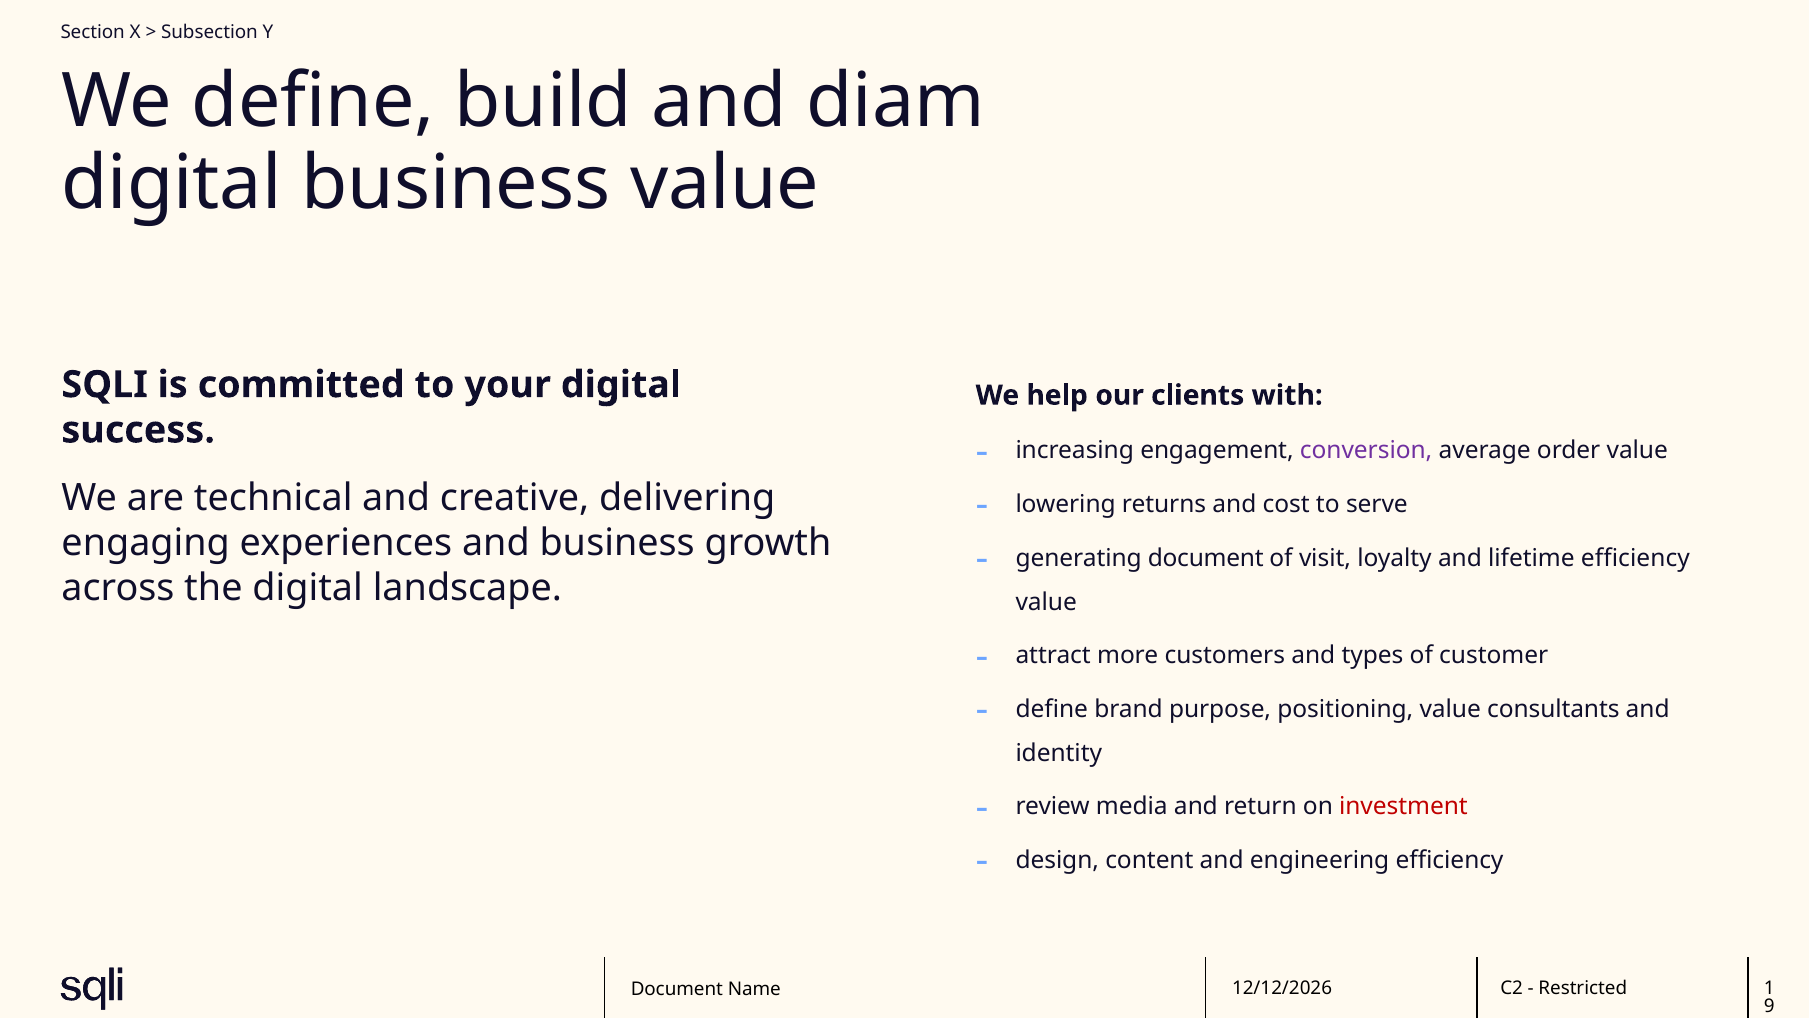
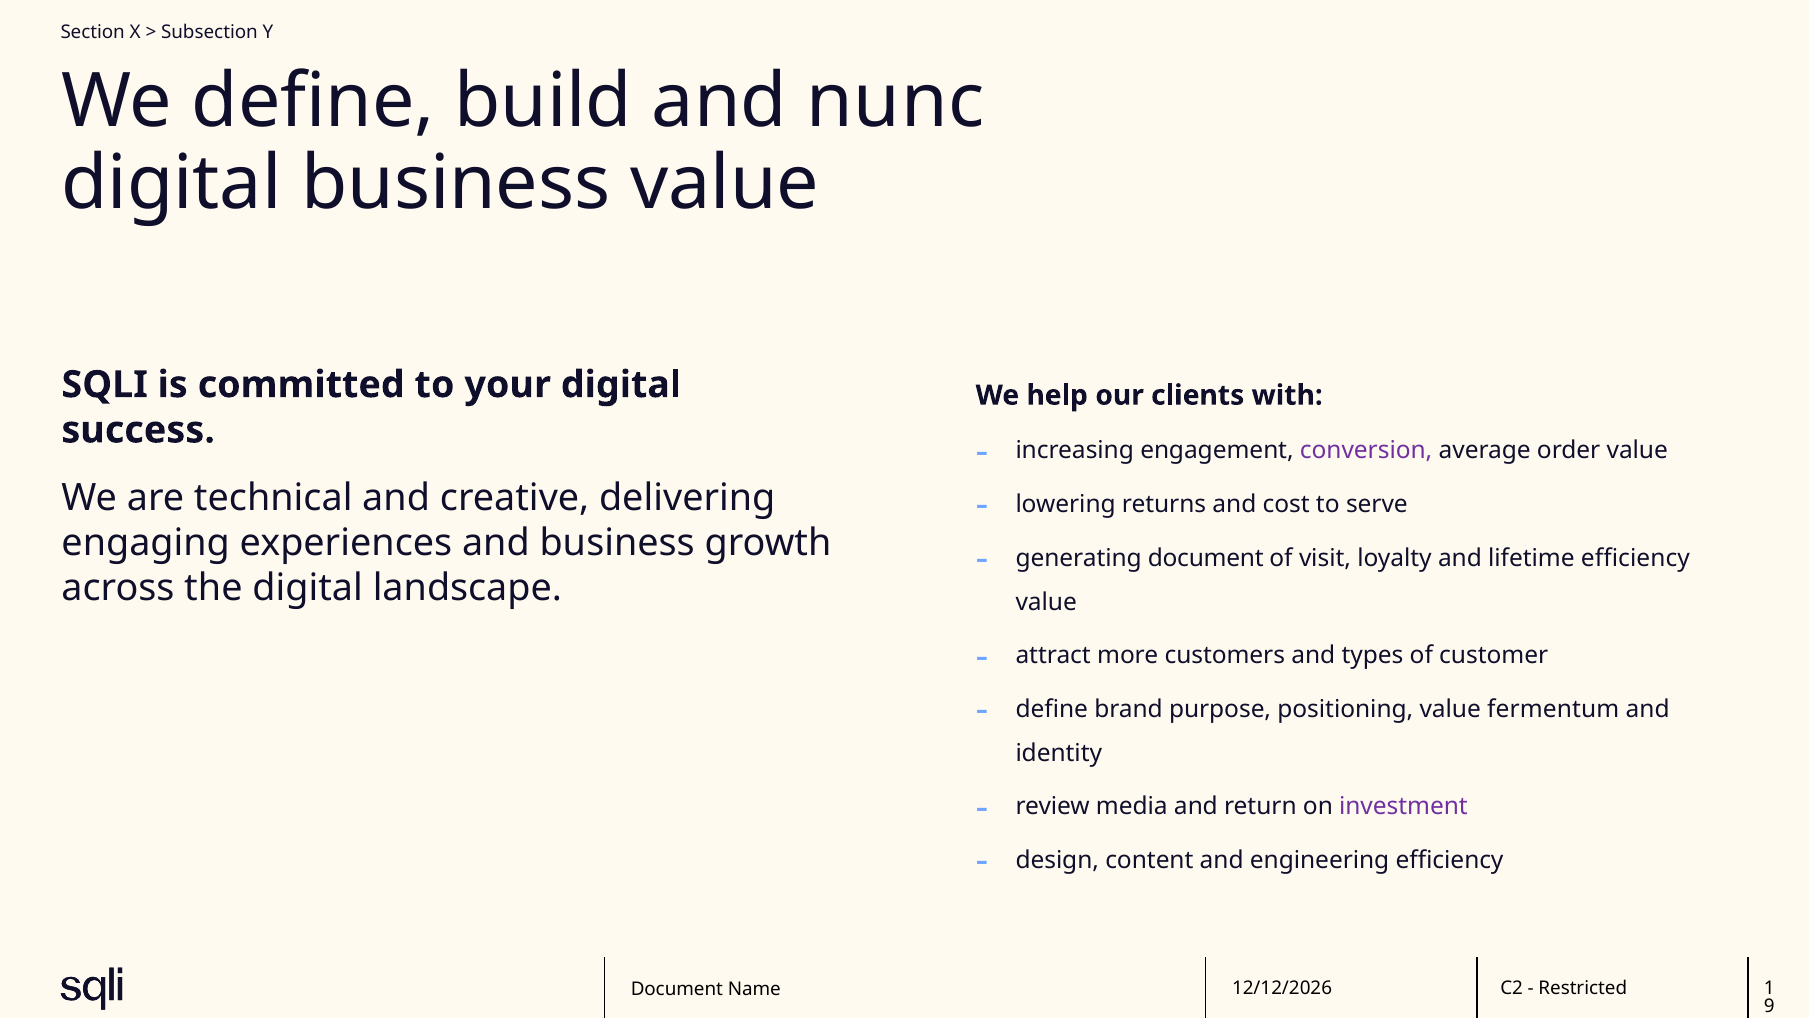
diam: diam -> nunc (896, 102)
consultants: consultants -> fermentum (1553, 709)
investment colour: red -> purple (1403, 807)
